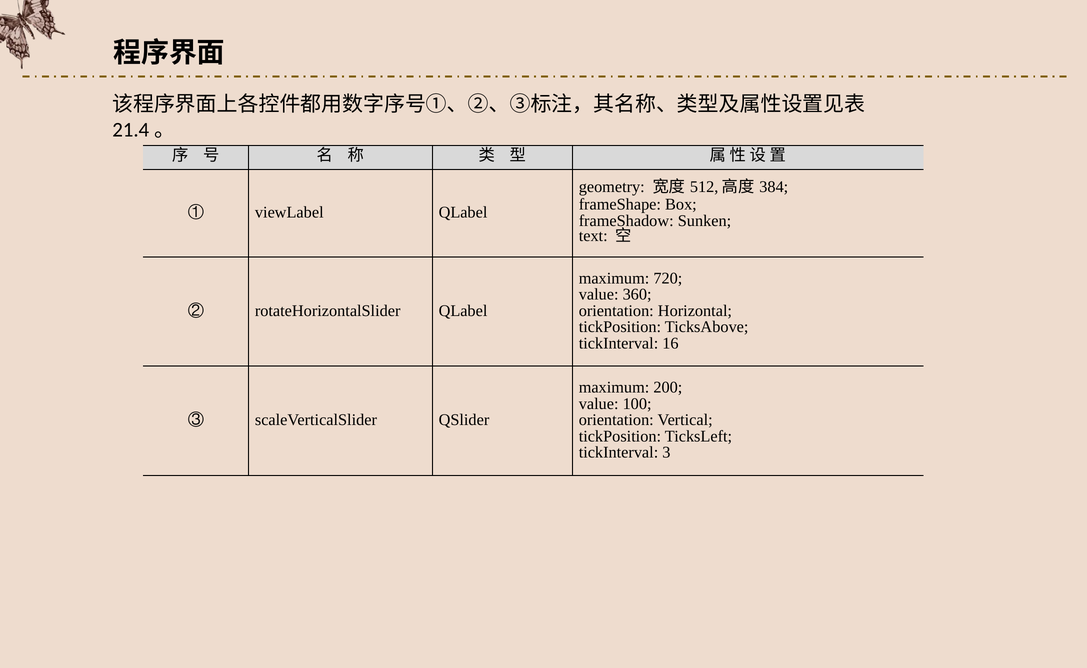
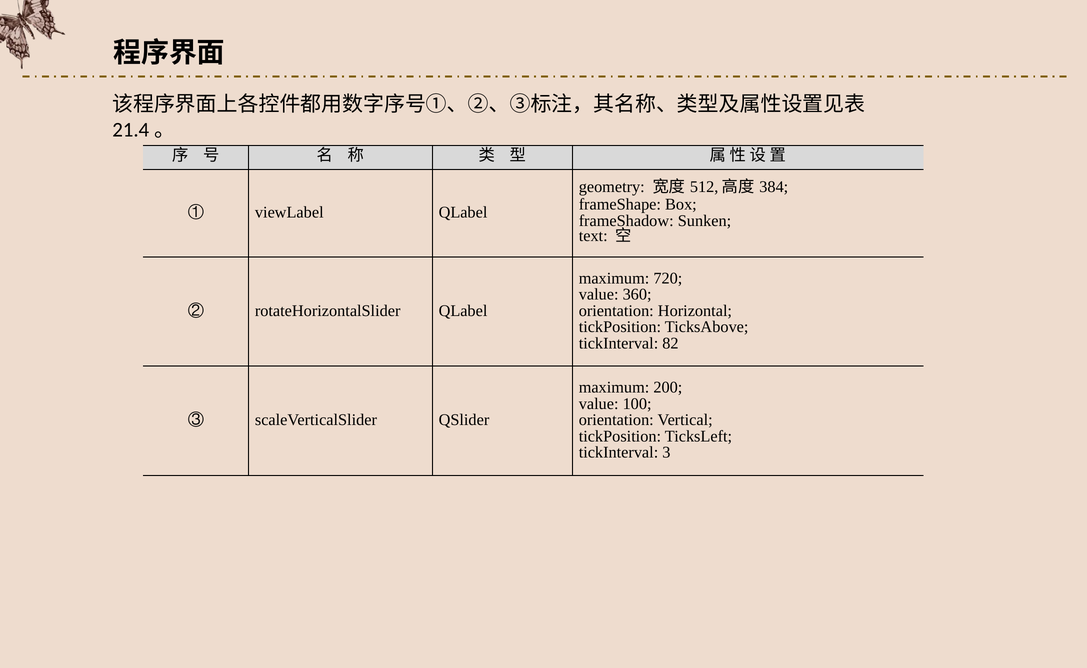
16: 16 -> 82 (670, 344)
